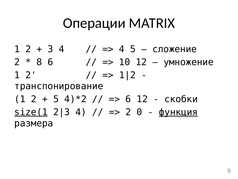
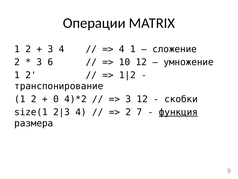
4 5: 5 -> 1 (133, 49)
8: 8 -> 3 (39, 62)
5: 5 -> 0 (56, 99)
6: 6 -> 3 (128, 99)
size(1 underline: present -> none (31, 112)
0: 0 -> 7 (139, 112)
